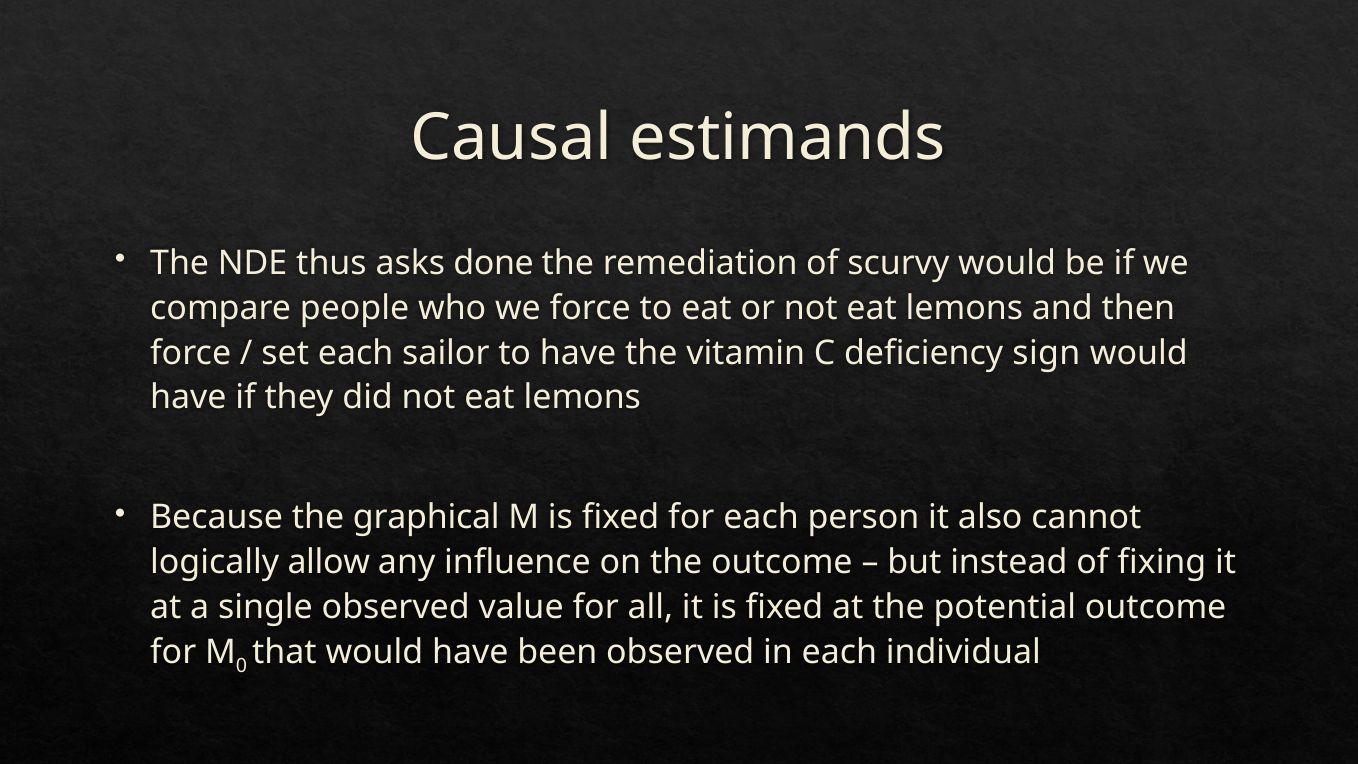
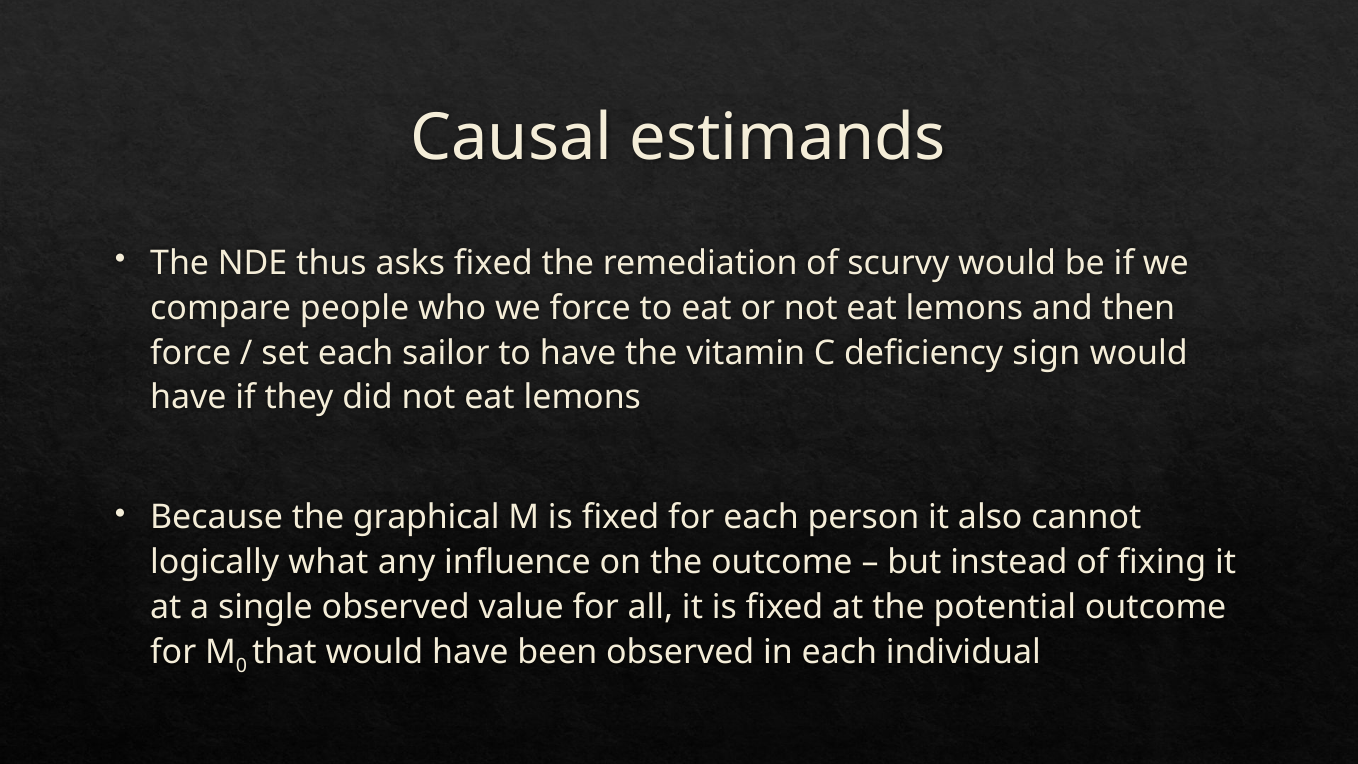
asks done: done -> fixed (493, 263)
allow: allow -> what (328, 562)
